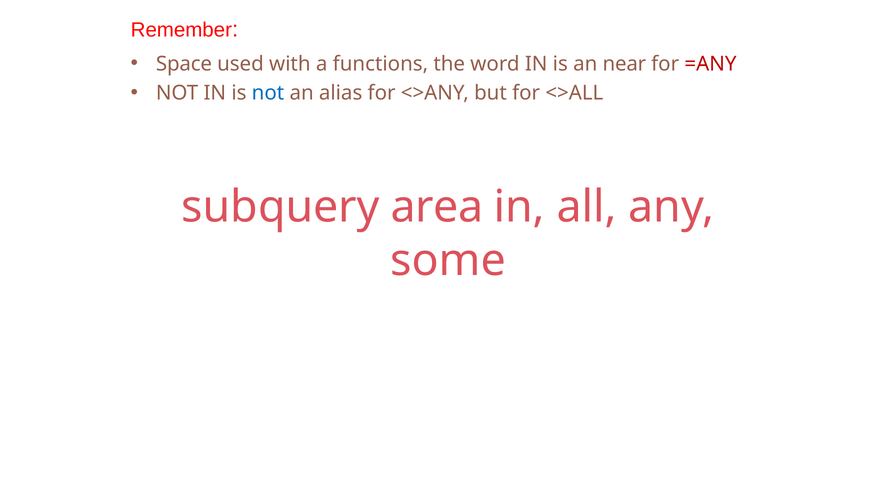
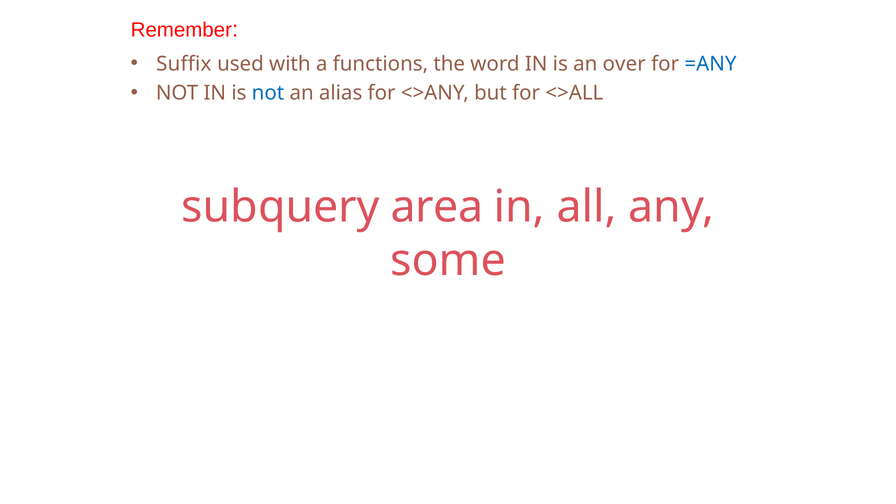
Space: Space -> Suffix (184, 64)
near: near -> over (624, 64)
=ANY colour: red -> blue (710, 64)
